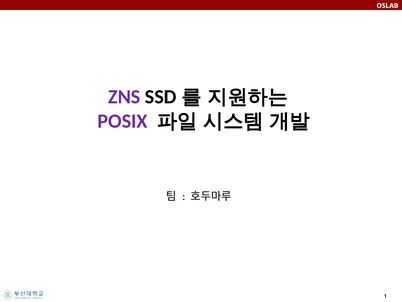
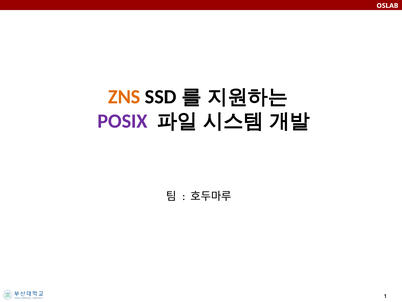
ZNS colour: purple -> orange (124, 97)
